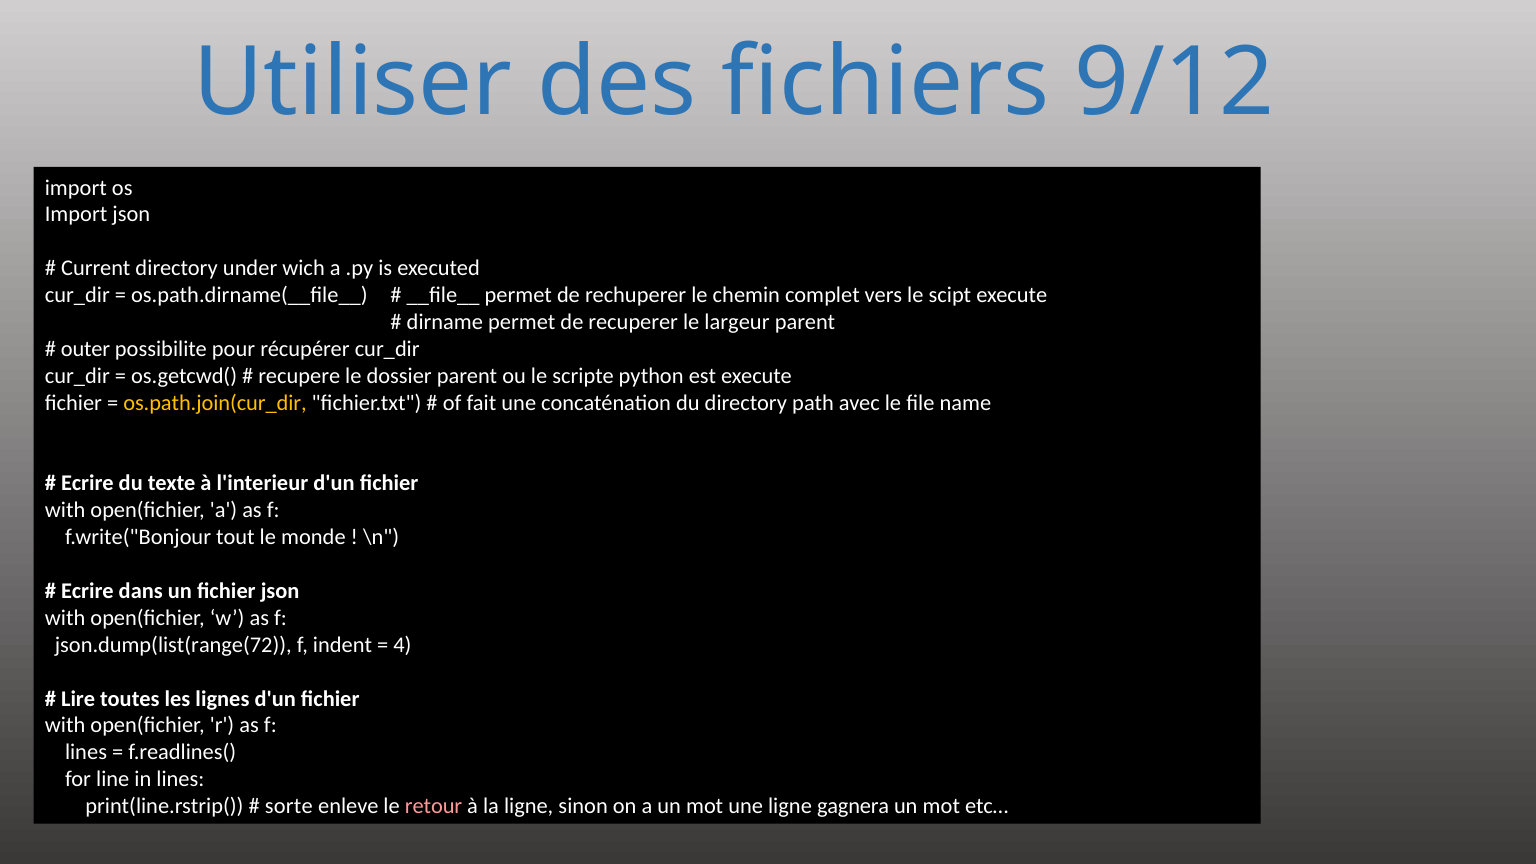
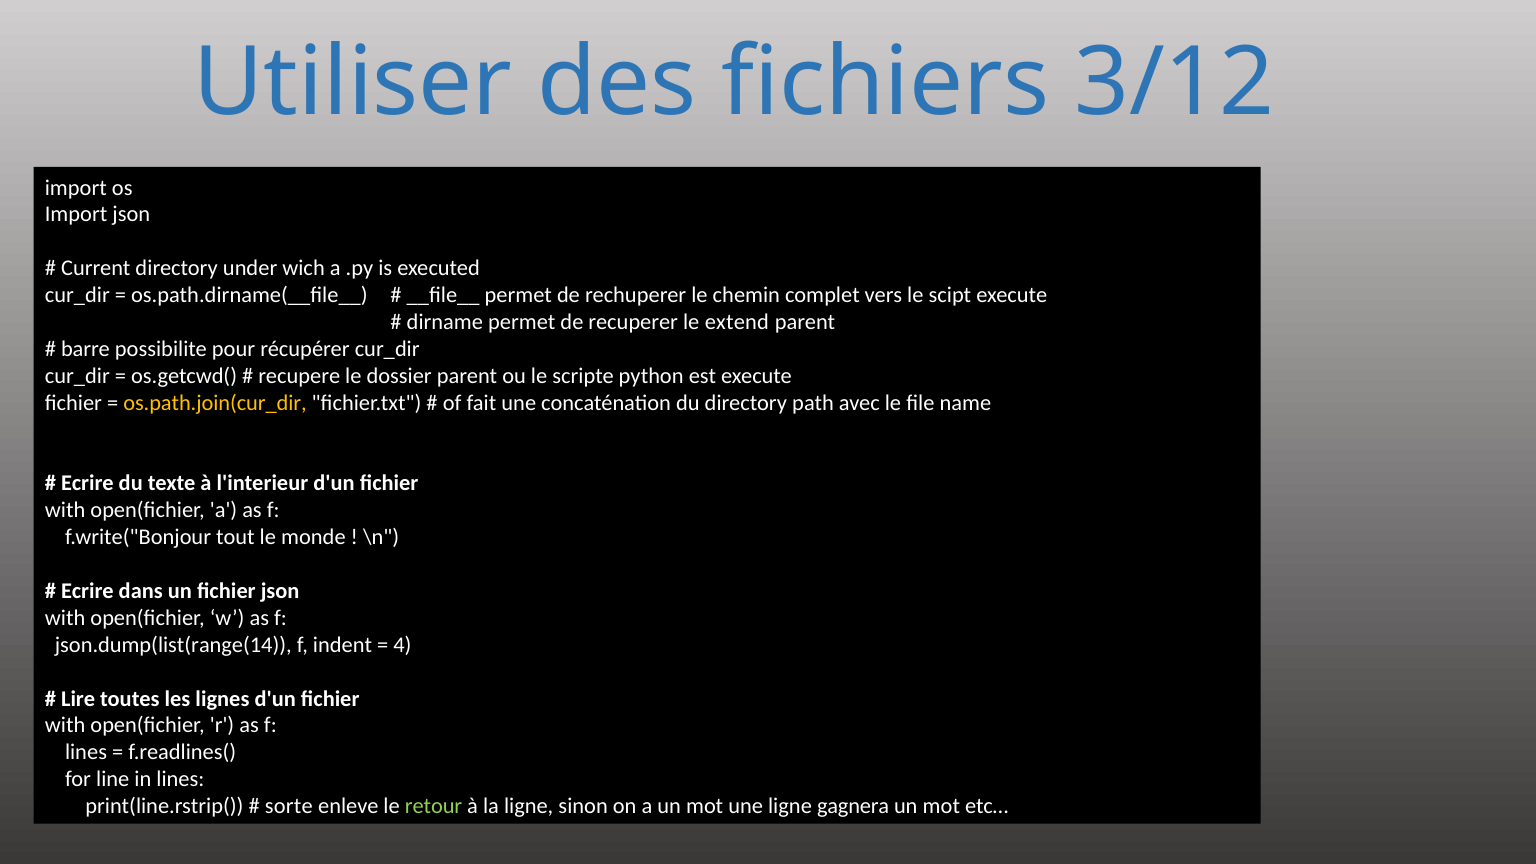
9/12: 9/12 -> 3/12 (1174, 83)
largeur: largeur -> extend (737, 322)
outer: outer -> barre (85, 349)
json.dump(list(range(72: json.dump(list(range(72 -> json.dump(list(range(14 (173, 645)
retour colour: pink -> light green (434, 806)
